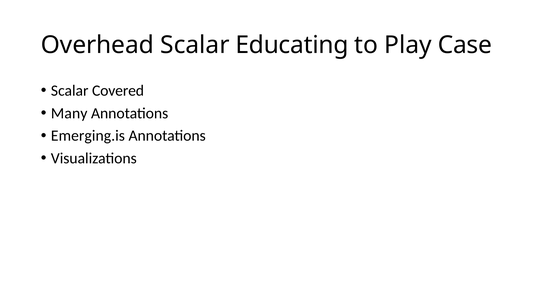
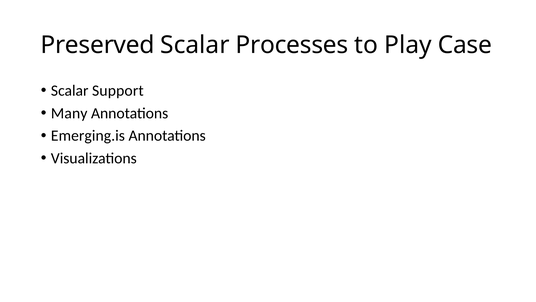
Overhead: Overhead -> Preserved (97, 45)
Educating: Educating -> Processes (292, 45)
Covered: Covered -> Support (118, 91)
